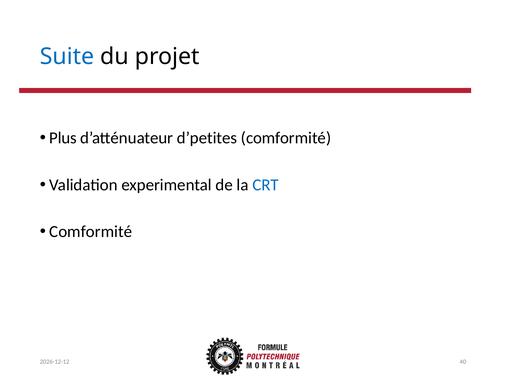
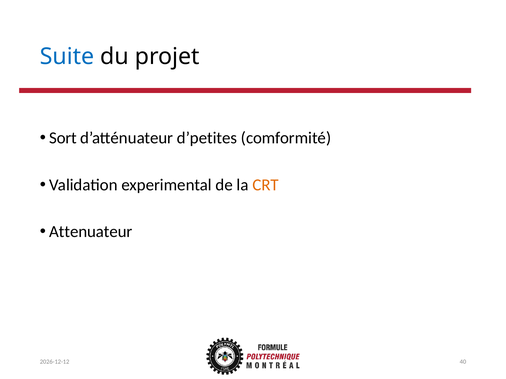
Plus: Plus -> Sort (63, 138)
CRT colour: blue -> orange (266, 185)
Comformité: Comformité -> Attenuateur (91, 232)
